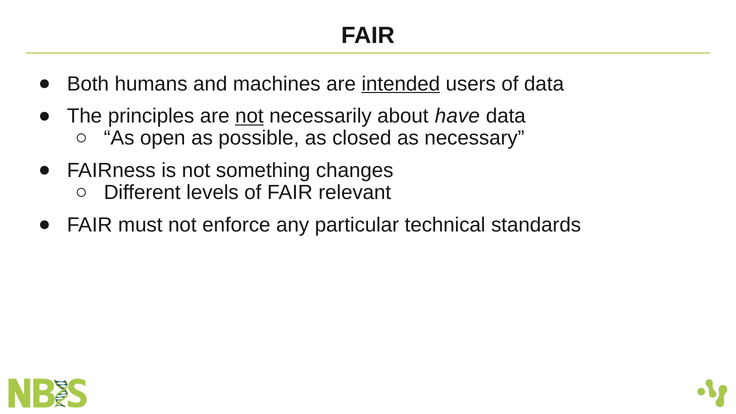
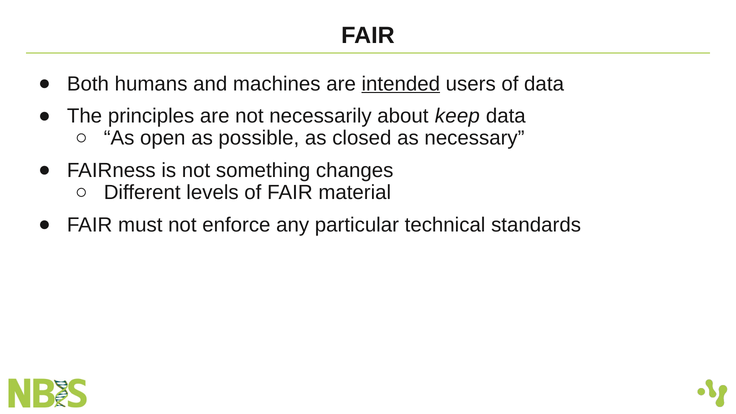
not underline: present -> none (249, 116)
have: have -> keep (457, 116)
relevant: relevant -> material (355, 193)
